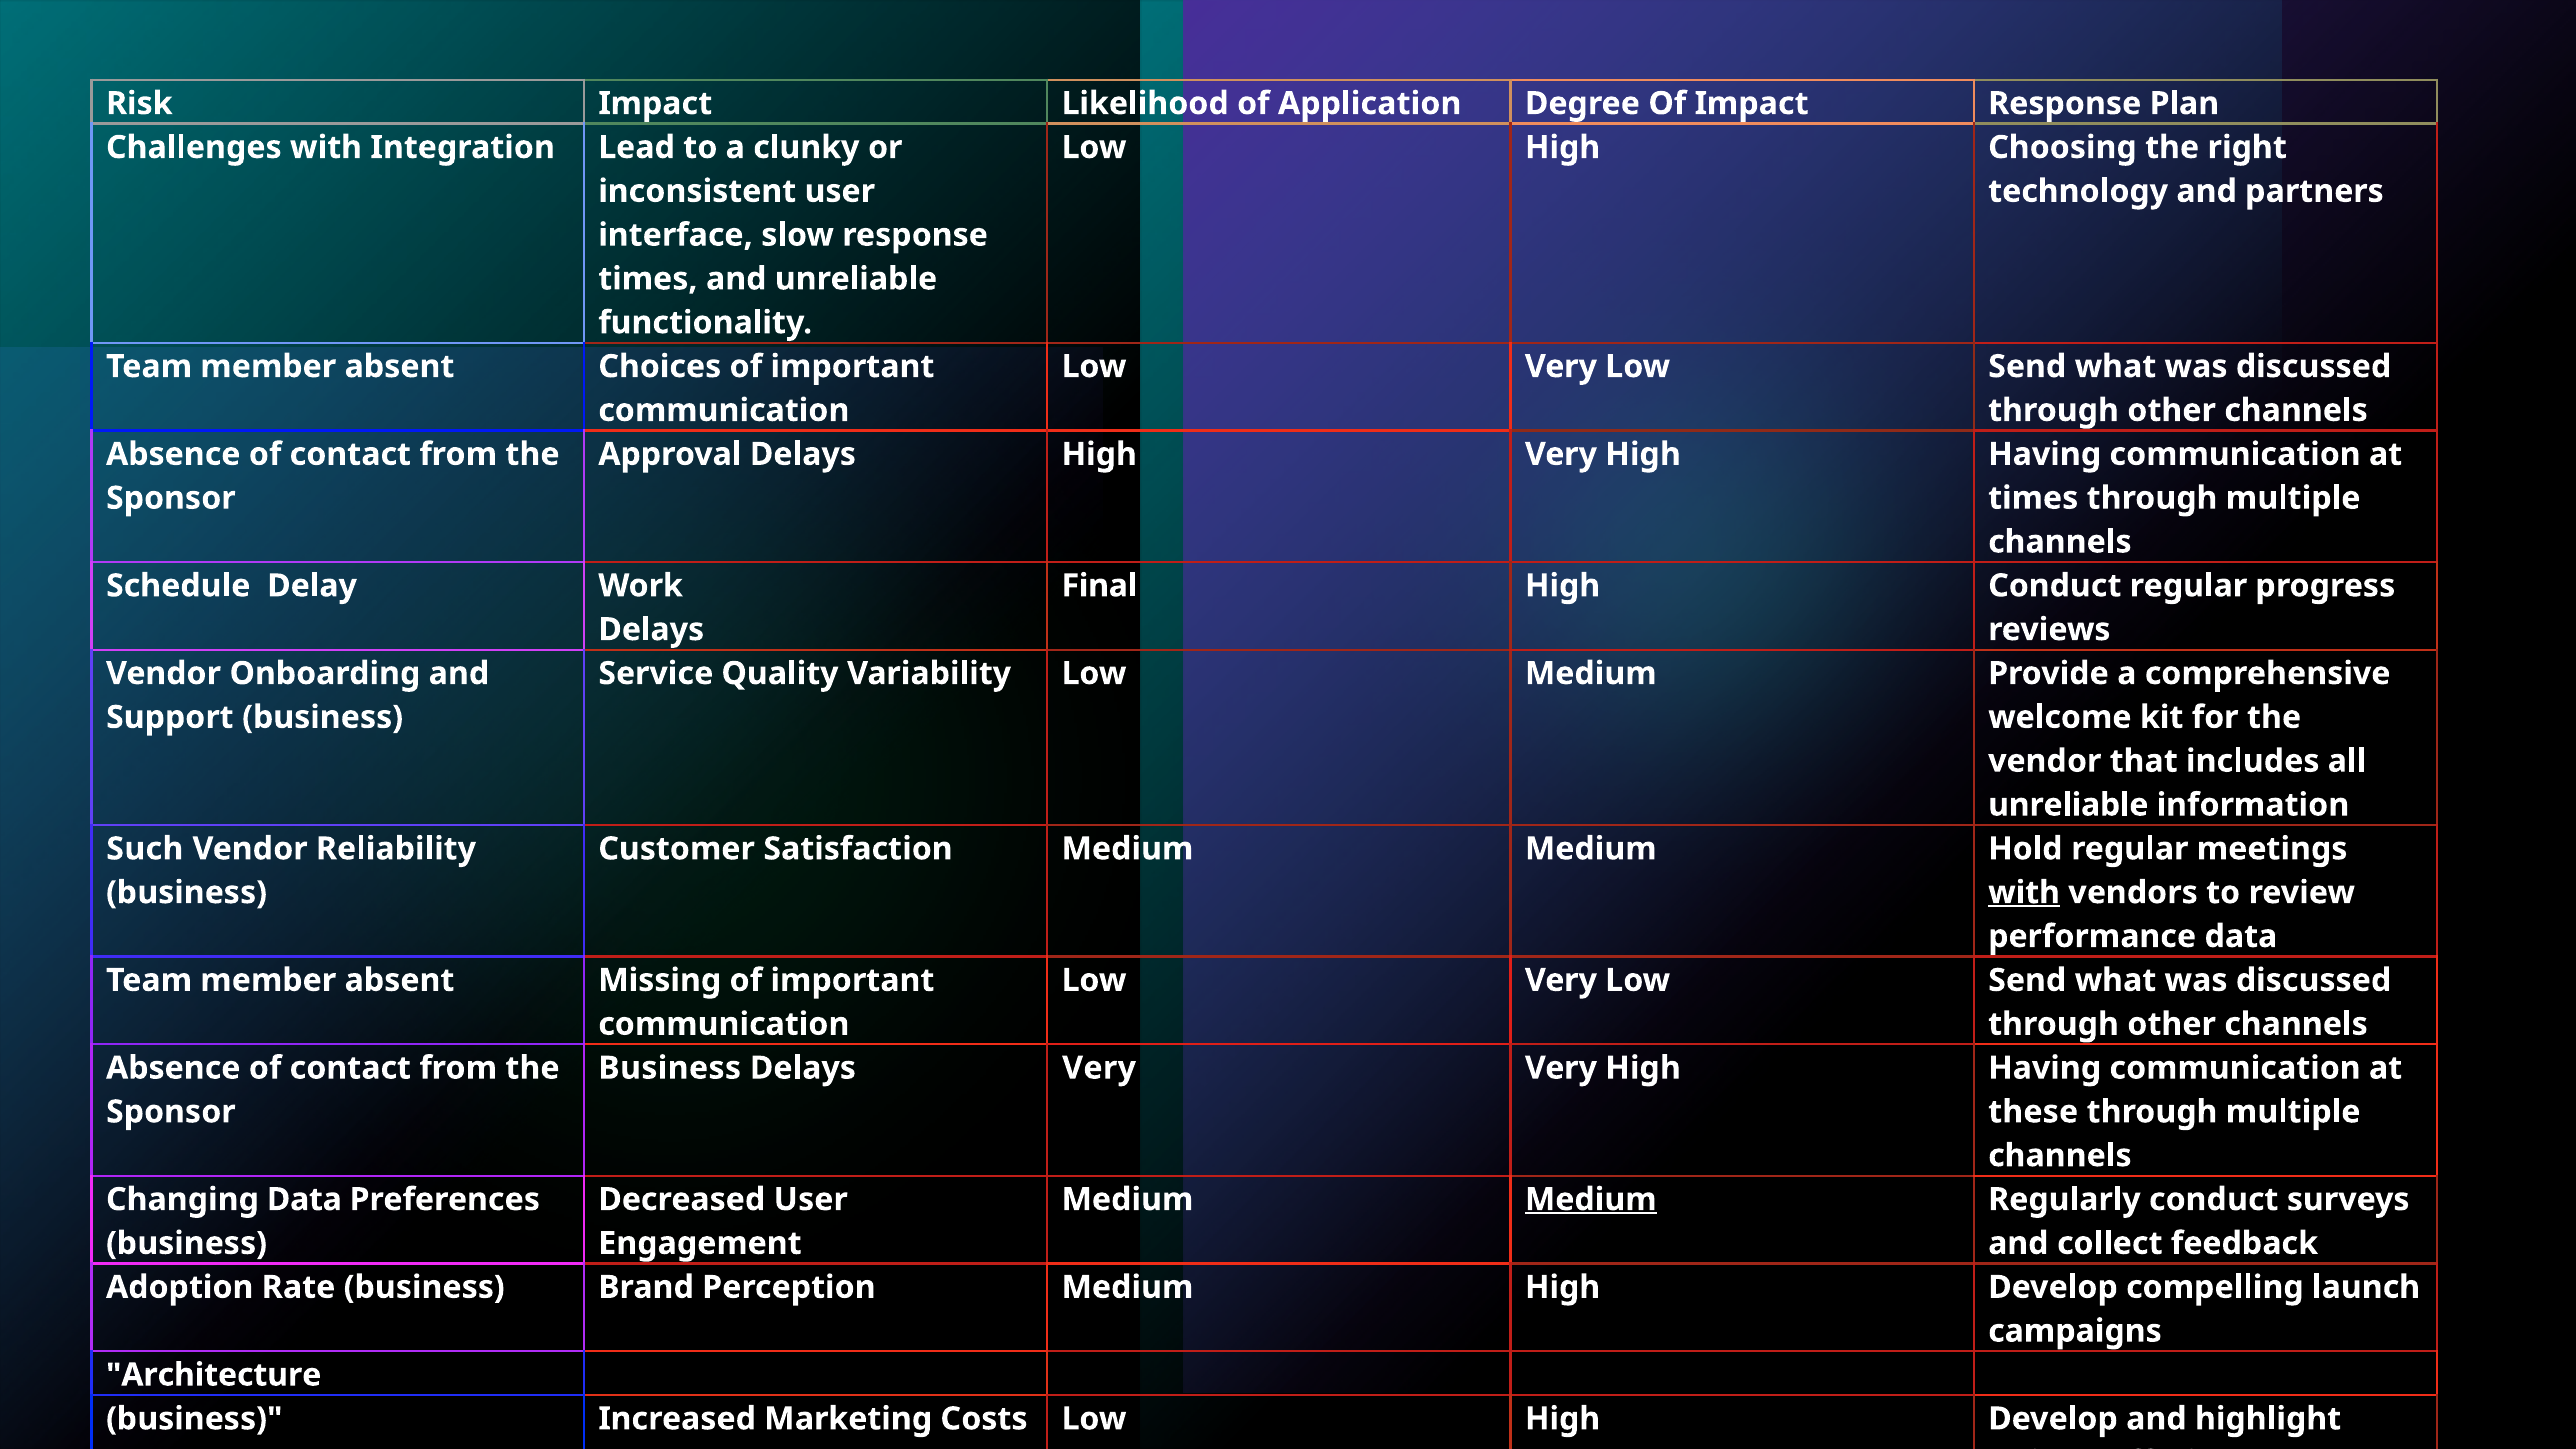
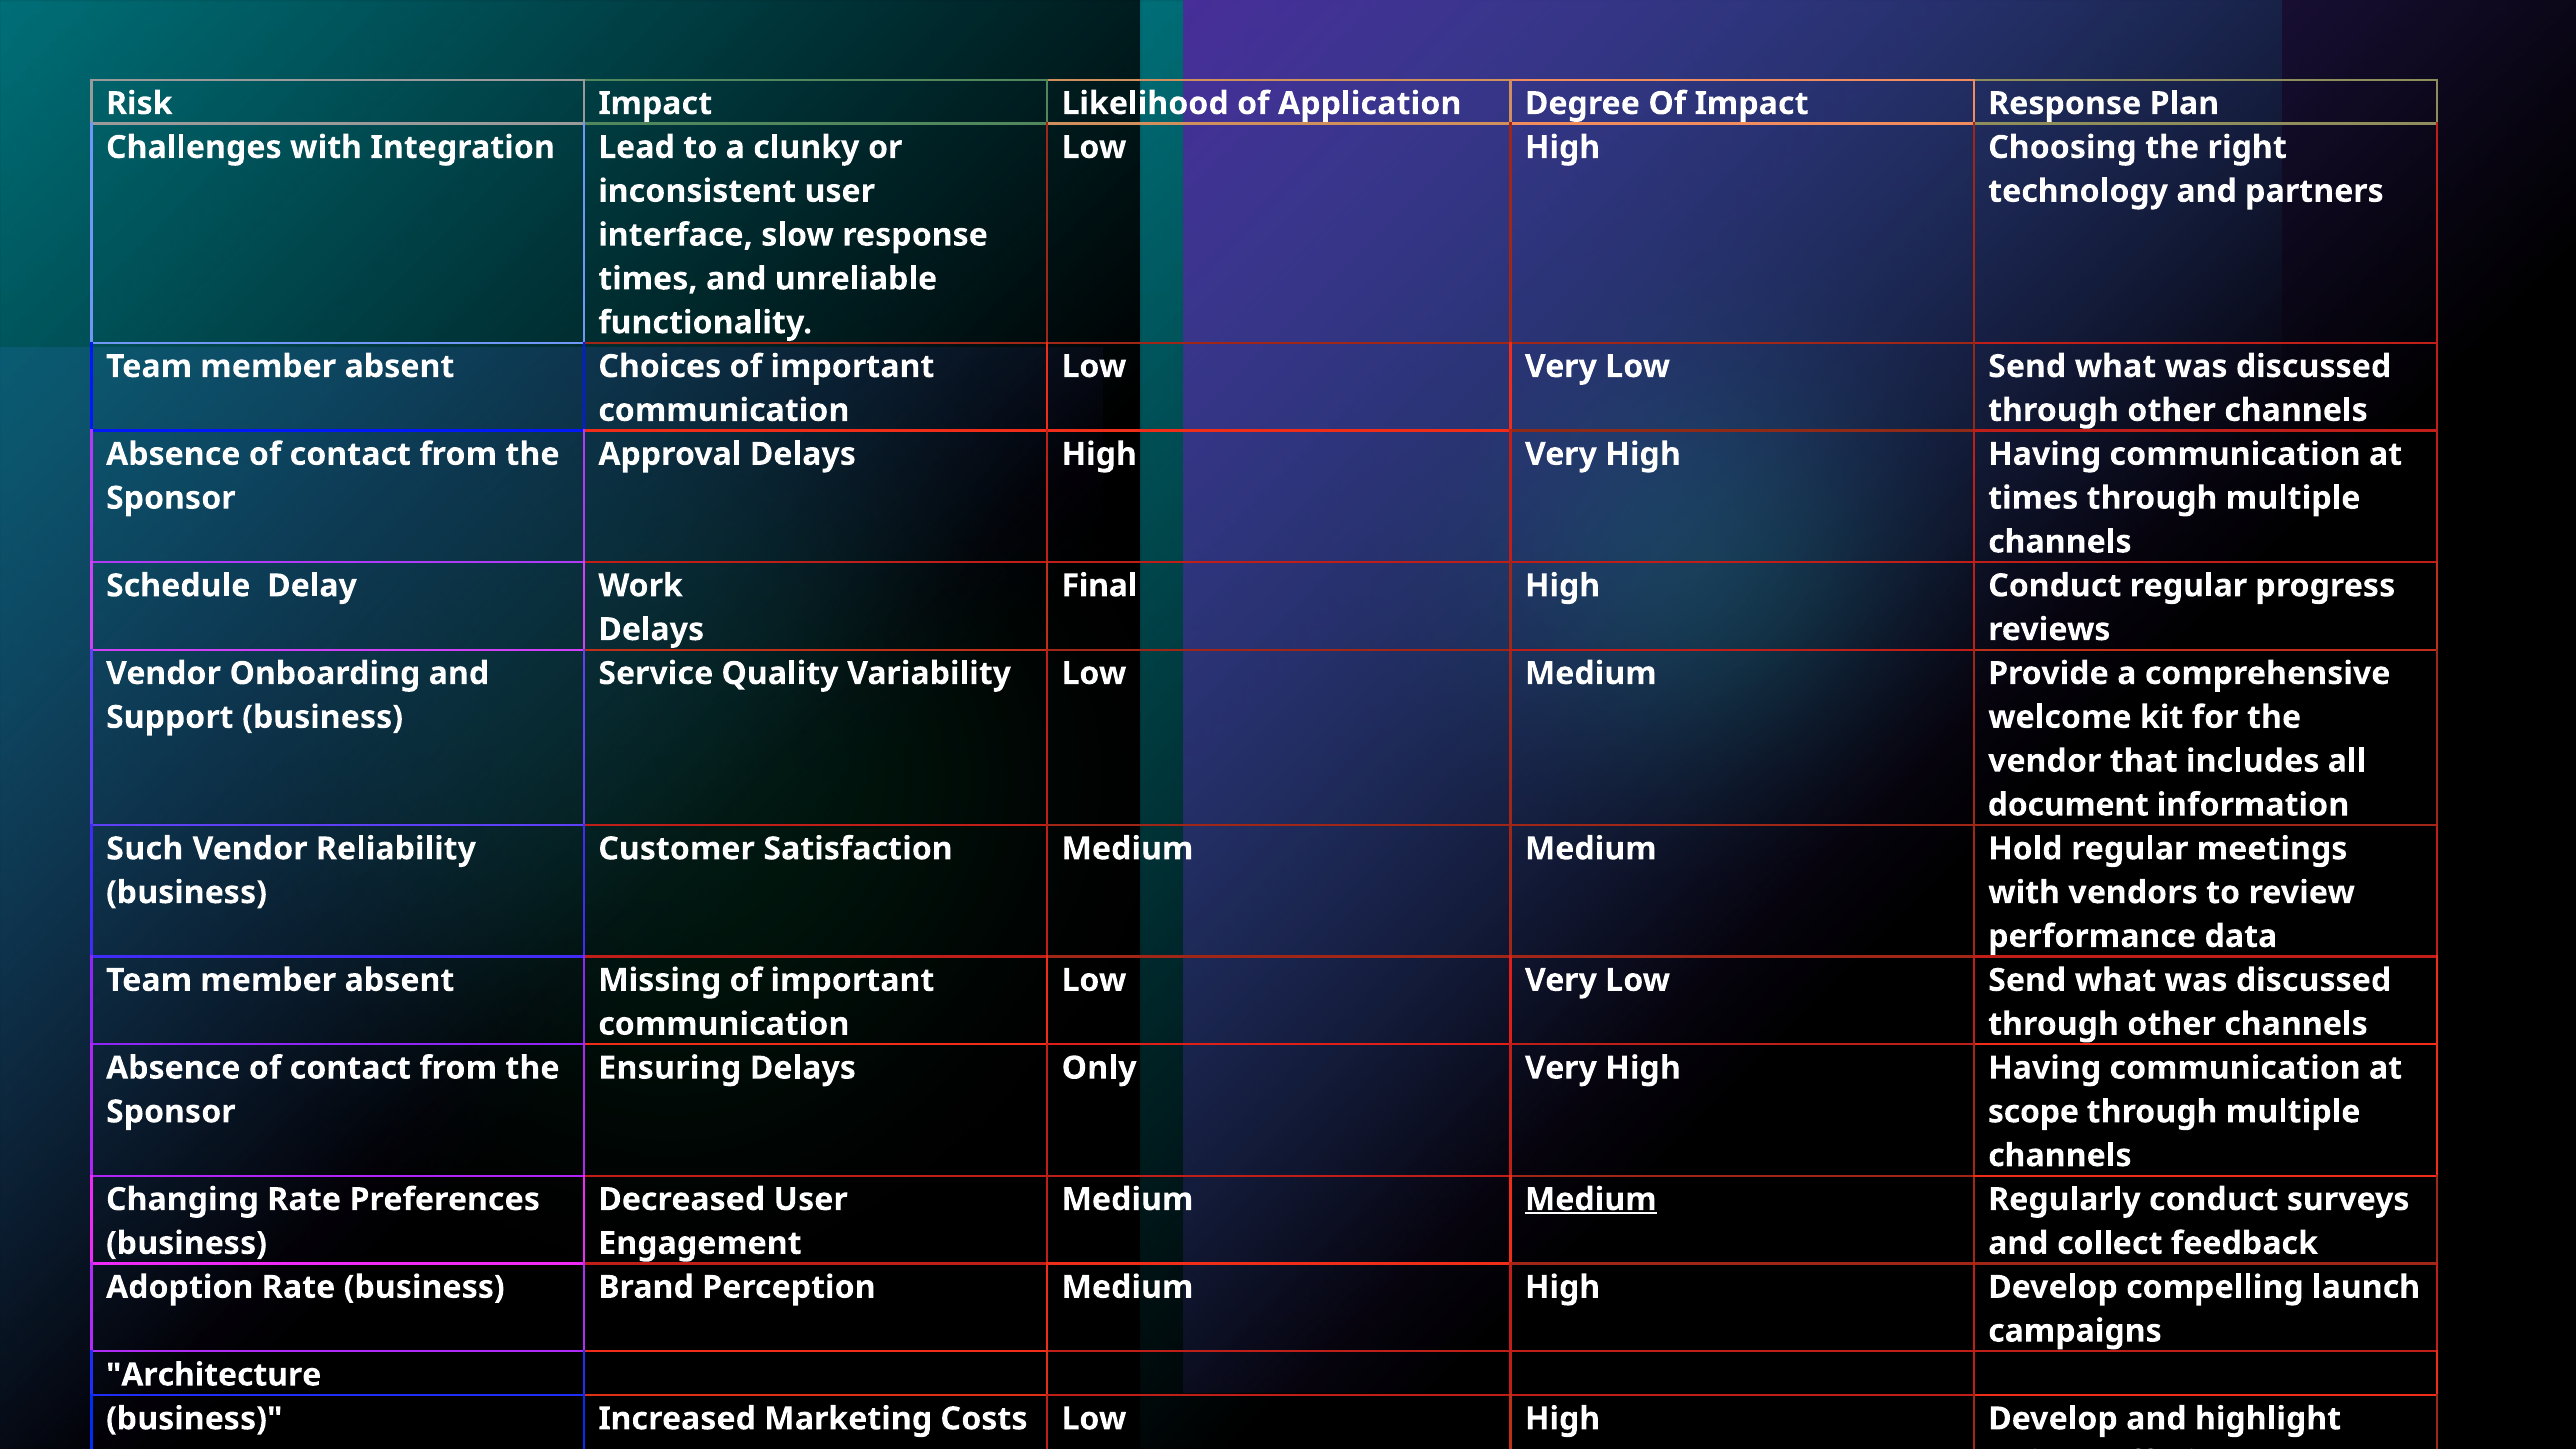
unreliable: unreliable -> document (2068, 805)
with underline: present -> none (2024, 893)
Business: Business -> Ensuring (670, 1068)
Delays Very: Very -> Only (1099, 1068)
these: these -> scope (2033, 1112)
Changing Data: Data -> Rate (304, 1200)
